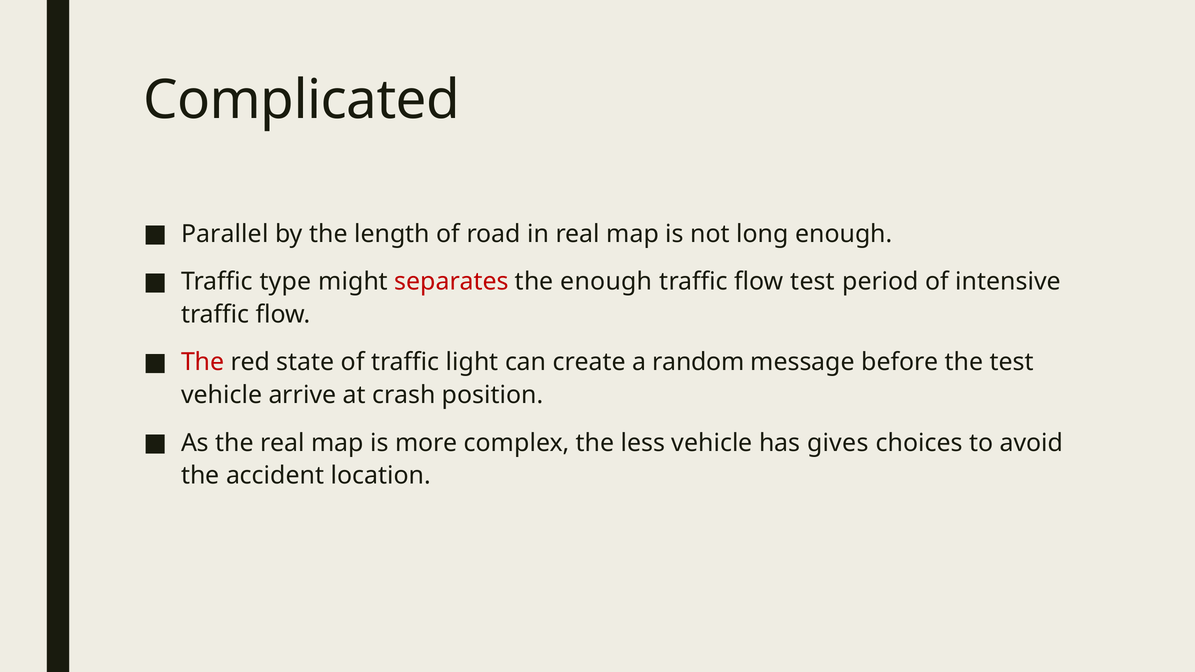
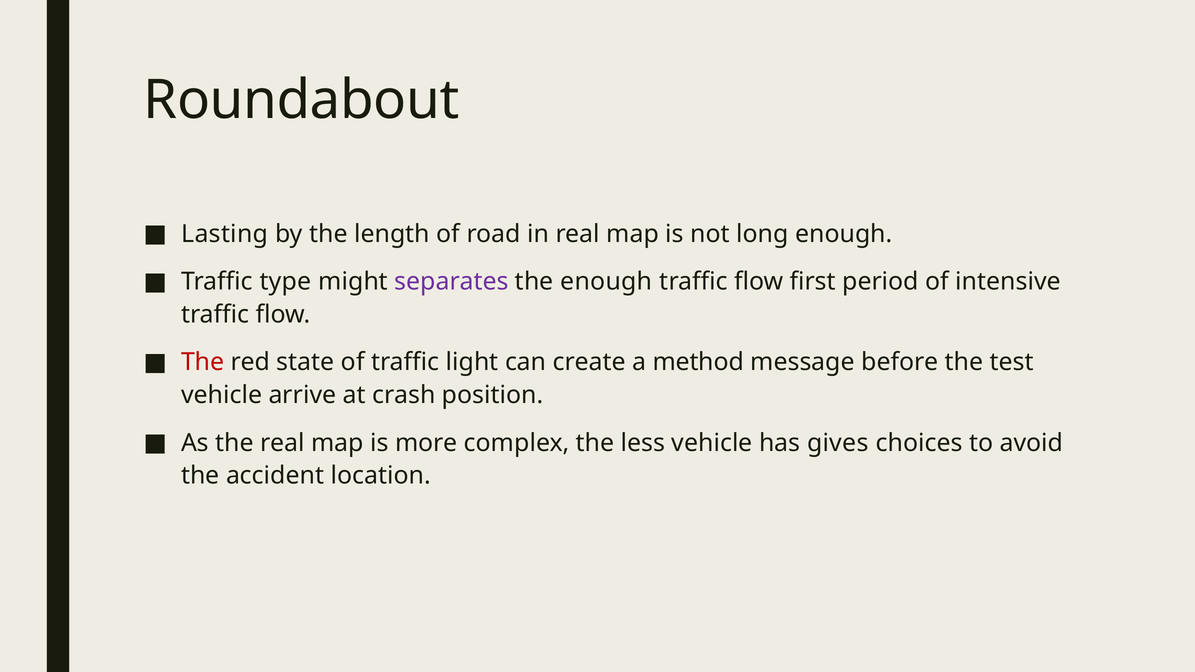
Complicated: Complicated -> Roundabout (301, 100)
Parallel: Parallel -> Lasting (225, 234)
separates colour: red -> purple (452, 282)
flow test: test -> first (813, 282)
random: random -> method (698, 362)
